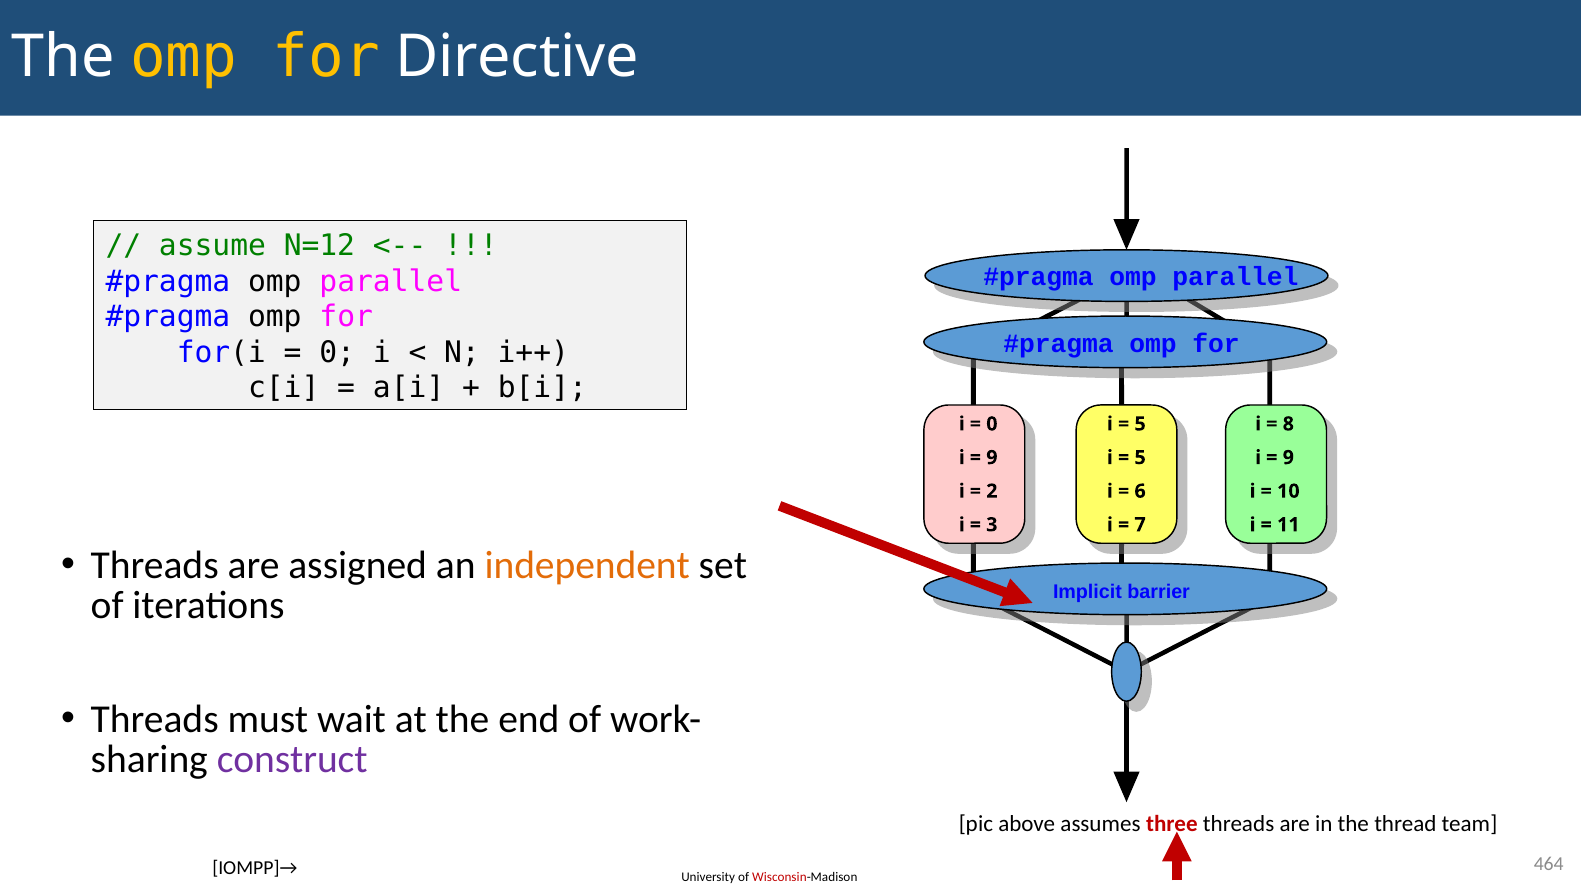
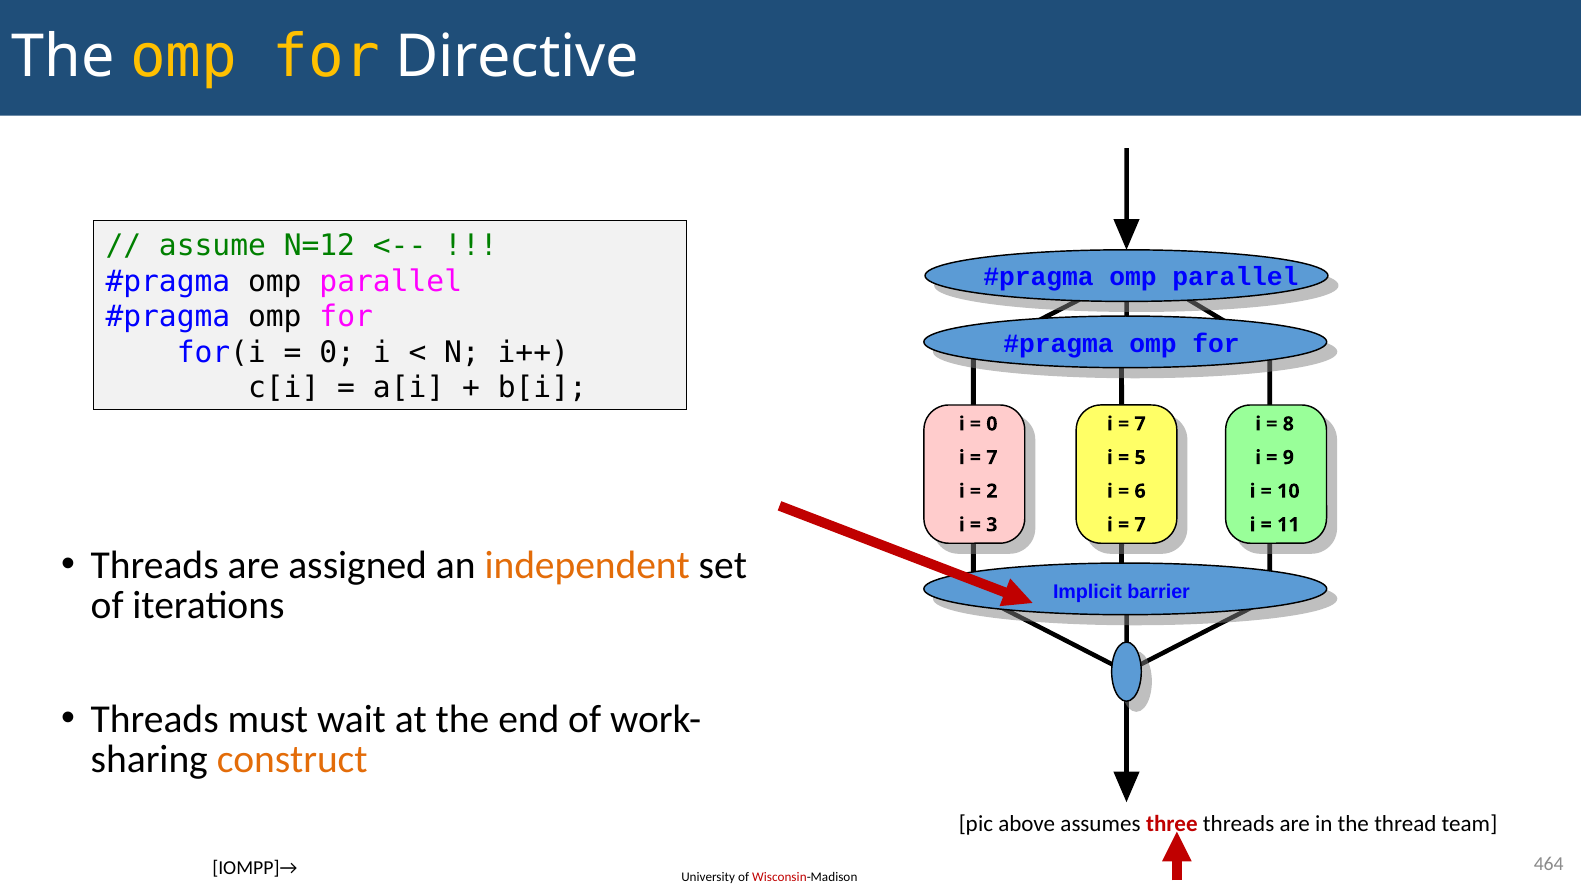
5: 5 -> 7 (1140, 424)
9: 9 -> 7 (992, 458)
construct colour: purple -> orange (292, 760)
